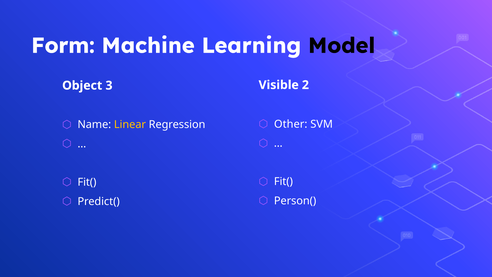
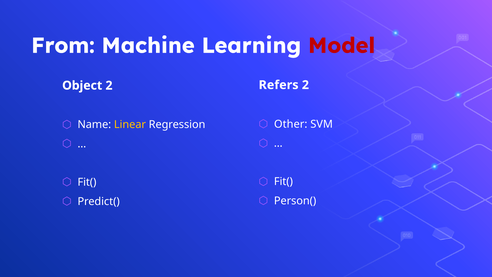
Form: Form -> From (63, 46)
Model colour: black -> red (342, 46)
Visible: Visible -> Refers (279, 85)
Object 3: 3 -> 2 (109, 85)
